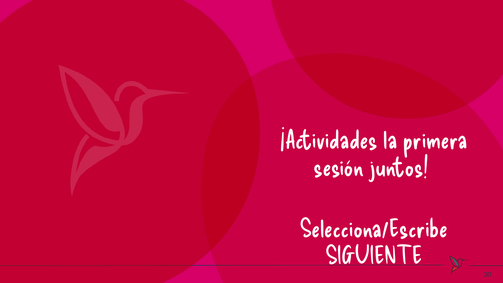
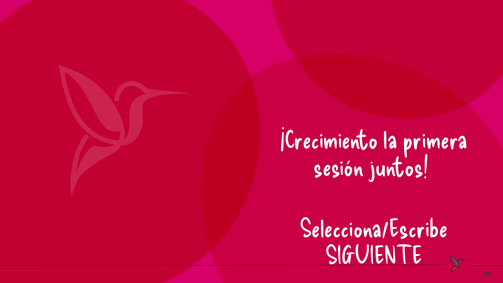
¡Actividades: ¡Actividades -> ¡Crecimiento (329, 141)
